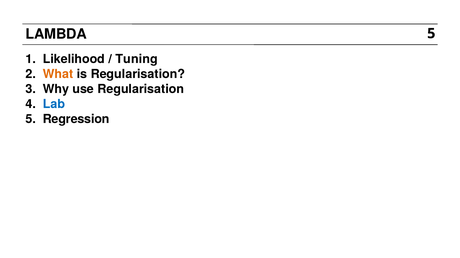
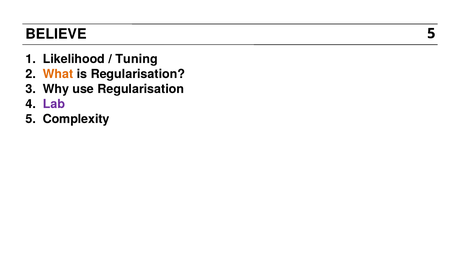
LAMBDA: LAMBDA -> BELIEVE (56, 34)
Lab colour: blue -> purple (54, 104)
Regression: Regression -> Complexity (76, 119)
